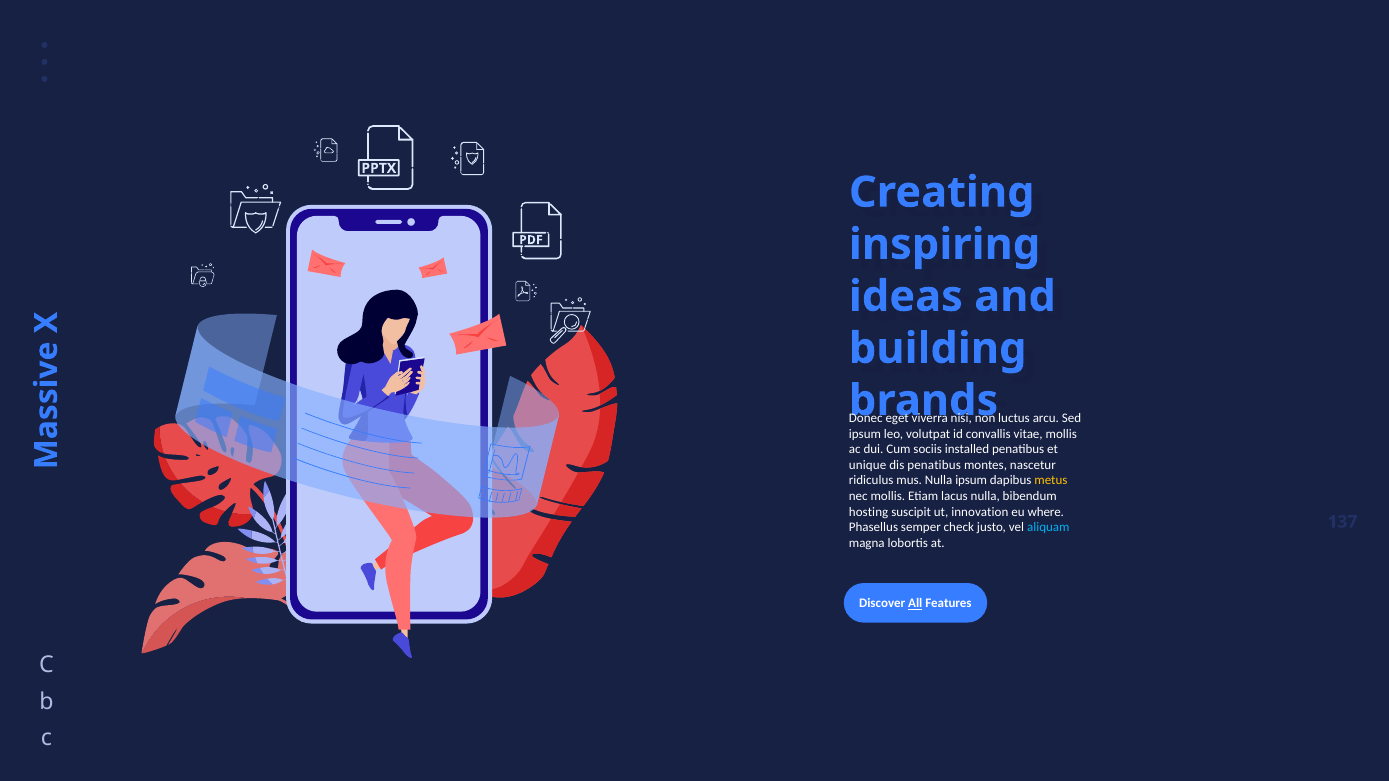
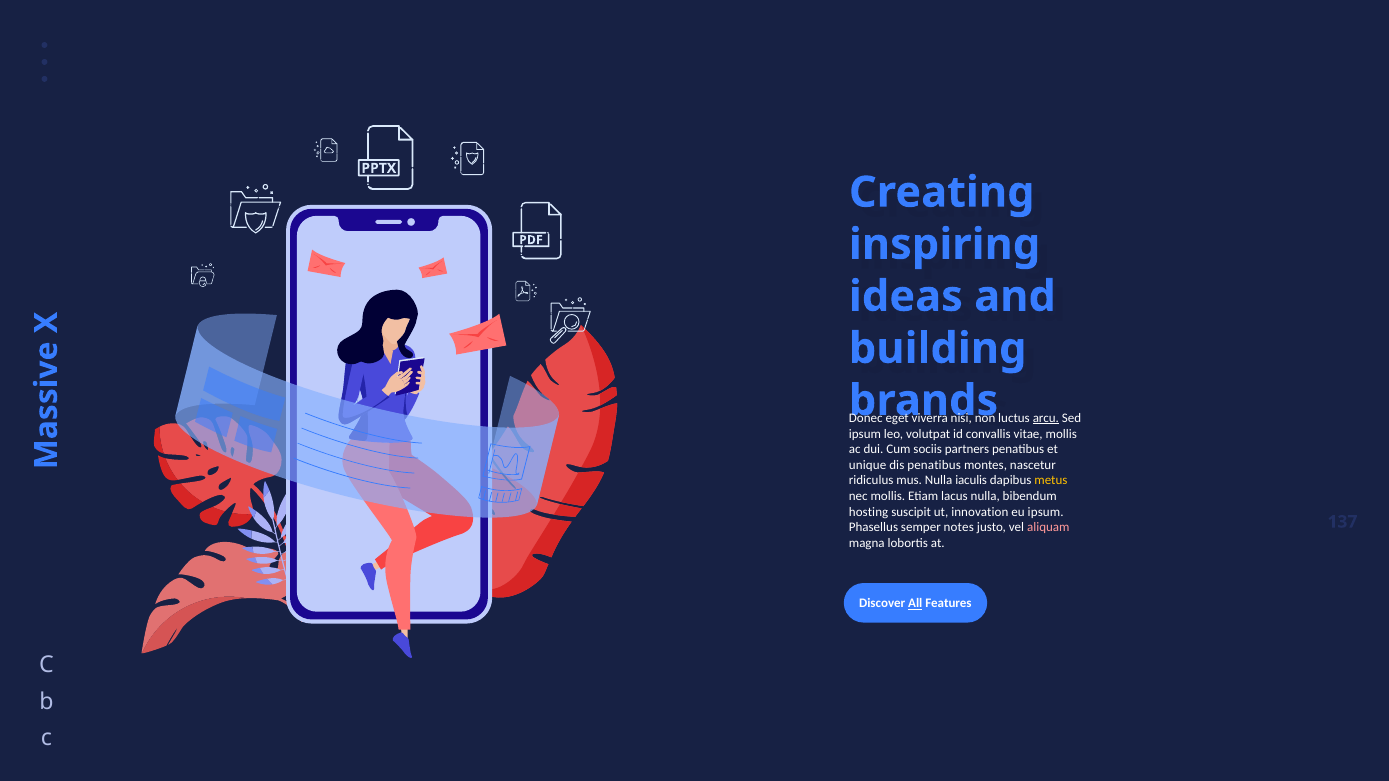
arcu underline: none -> present (1046, 418)
installed: installed -> partners (967, 450)
Nulla ipsum: ipsum -> iaculis (971, 481)
eu where: where -> ipsum (1046, 512)
check: check -> notes (959, 528)
aliquam colour: light blue -> pink (1048, 528)
